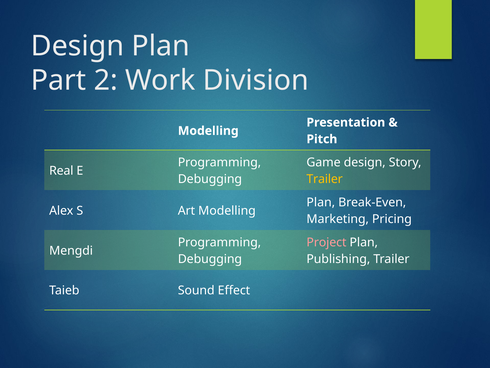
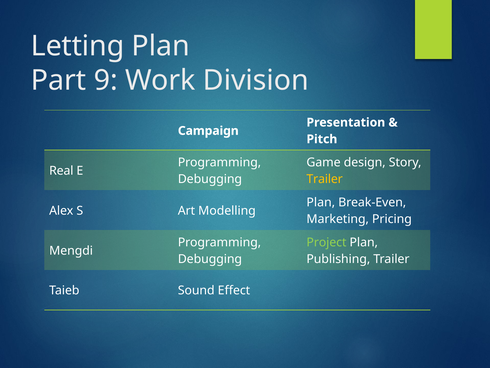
Design: Design -> Letting (78, 46)
2: 2 -> 9 (106, 80)
Modelling: Modelling -> Campaign (208, 131)
Project colour: pink -> light green (326, 242)
